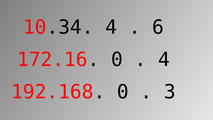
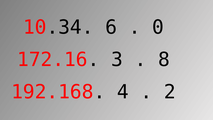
10.34 4: 4 -> 6 (111, 27)
6: 6 -> 0 (158, 27)
172.16 0: 0 -> 3 (117, 60)
4: 4 -> 8 (164, 60)
192.168 0: 0 -> 4 (123, 92)
3: 3 -> 2 (170, 92)
